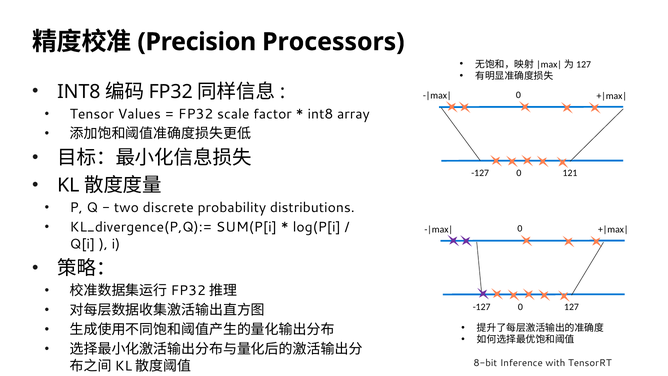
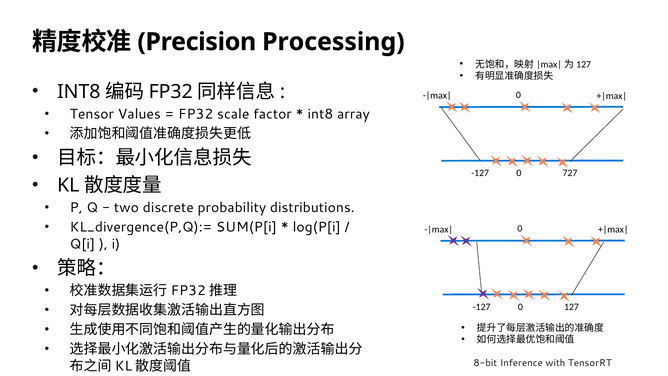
Processors: Processors -> Processing (333, 42)
121: 121 -> 727 (570, 173)
